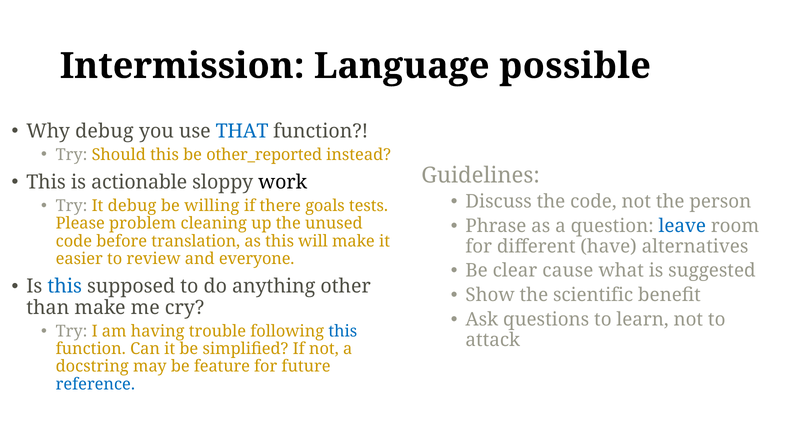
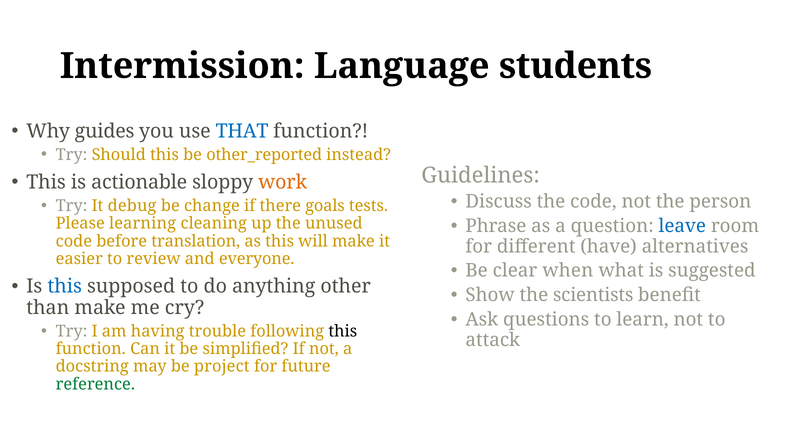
possible: possible -> students (575, 66)
Why debug: debug -> guides (105, 131)
work colour: black -> orange (283, 182)
willing: willing -> change (212, 206)
problem: problem -> learning (143, 223)
cause: cause -> when (568, 270)
scientific: scientific -> scientists (593, 295)
this colour: blue -> black (343, 331)
feature: feature -> project (222, 366)
reference colour: blue -> green (95, 384)
